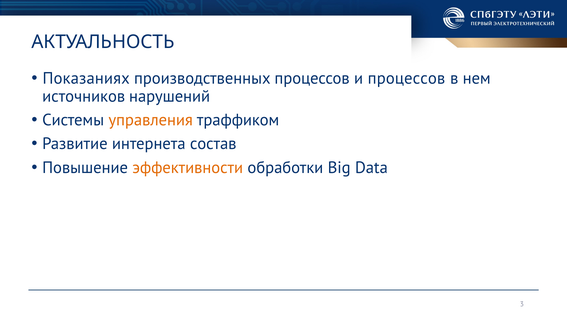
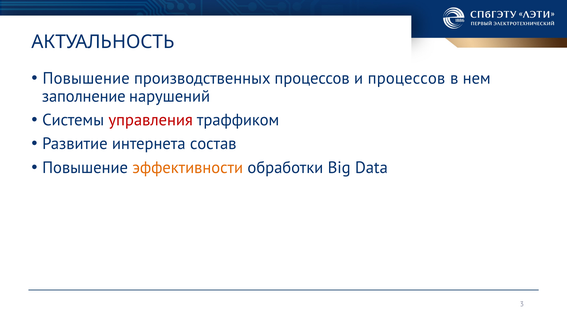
Показаниях: Показаниях -> Повышение (86, 78)
источников: источников -> заполнение (84, 96)
управления colour: orange -> red (151, 120)
